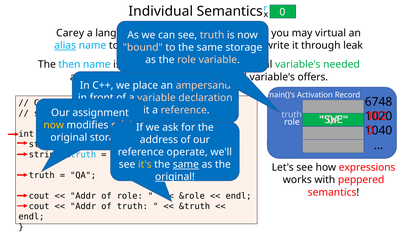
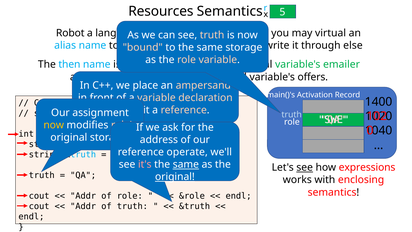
Individual: Individual -> Resources (161, 11)
x 0: 0 -> 5 (282, 12)
Carey: Carey -> Robot (70, 33)
alias underline: present -> none (65, 45)
leak: leak -> else (353, 45)
needed: needed -> emailer (342, 65)
6748: 6748 -> 1400 (379, 102)
it's colour: yellow -> pink (145, 164)
see underline: none -> present (305, 167)
peppered: peppered -> enclosing (361, 180)
